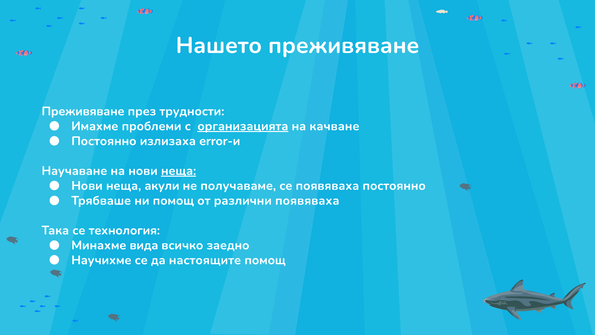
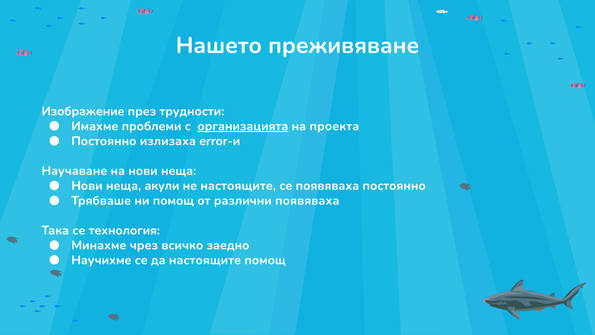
Преживяване: Преживяване -> Изображение (83, 111)
качване: качване -> проекта (334, 126)
неща underline: present -> none (179, 171)
не получаваме: получаваме -> настоящите (238, 186)
вида: вида -> чрез (144, 245)
